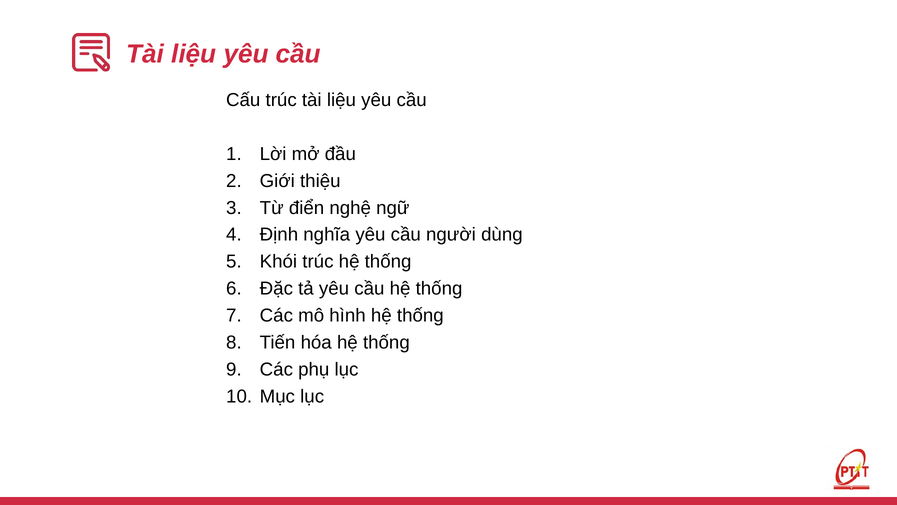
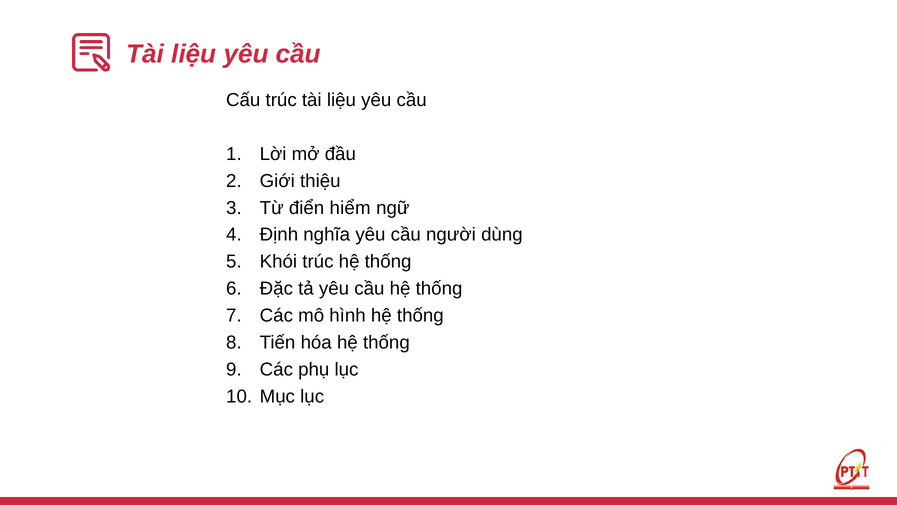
nghệ: nghệ -> hiểm (350, 208)
